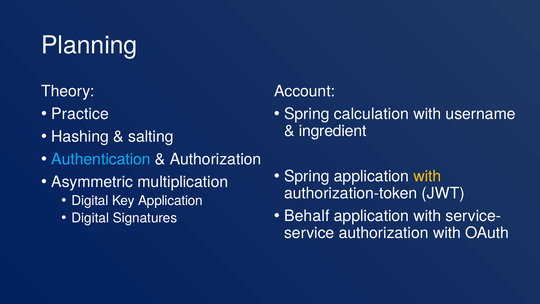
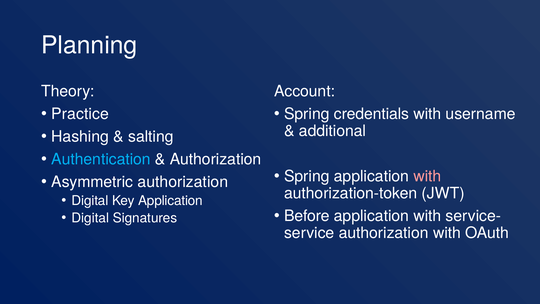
calculation: calculation -> credentials (372, 114)
ingredient: ingredient -> additional (333, 131)
with colour: yellow -> pink (427, 176)
Asymmetric multiplication: multiplication -> authorization (183, 182)
Behalf: Behalf -> Before (307, 216)
